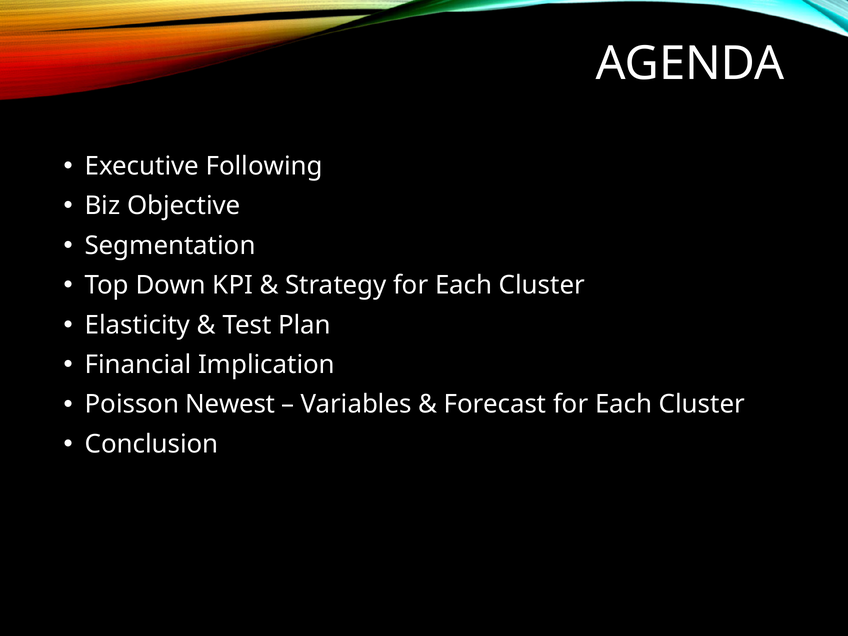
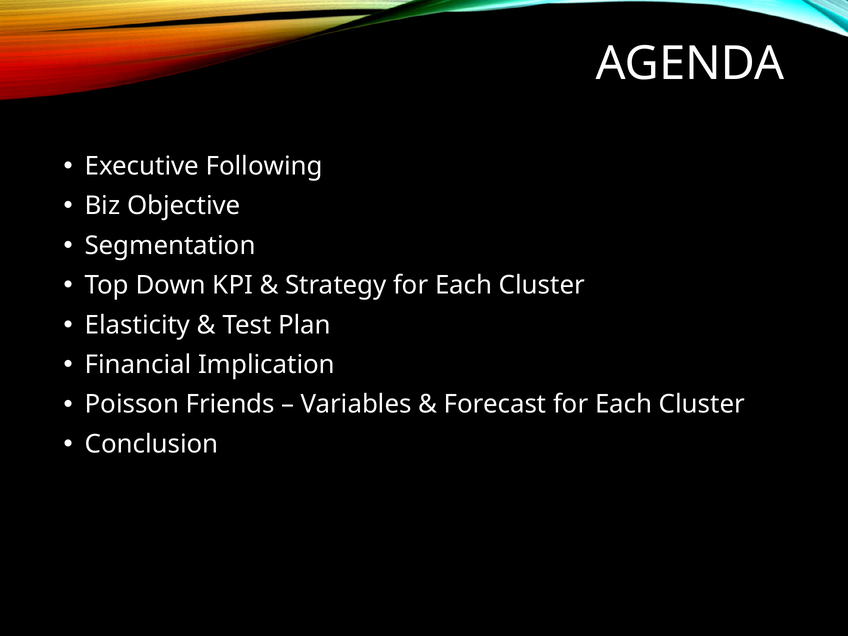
Newest: Newest -> Friends (230, 404)
